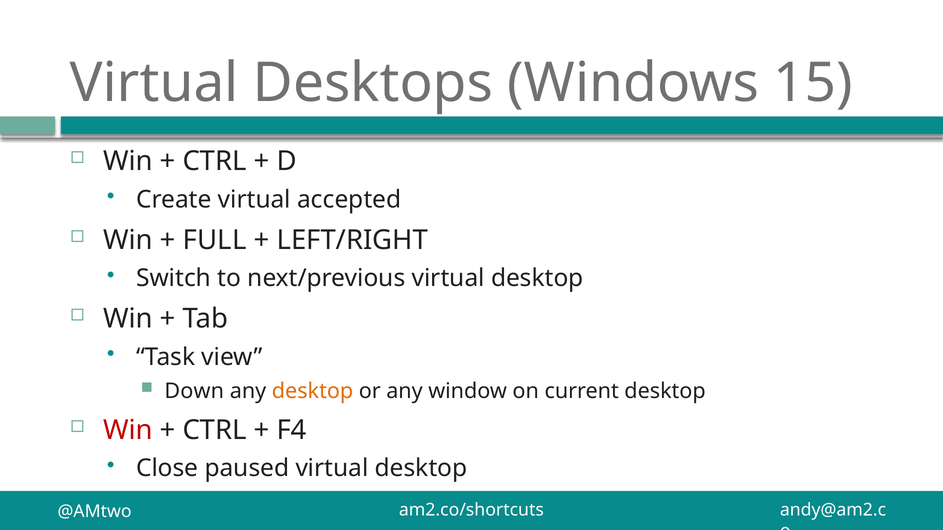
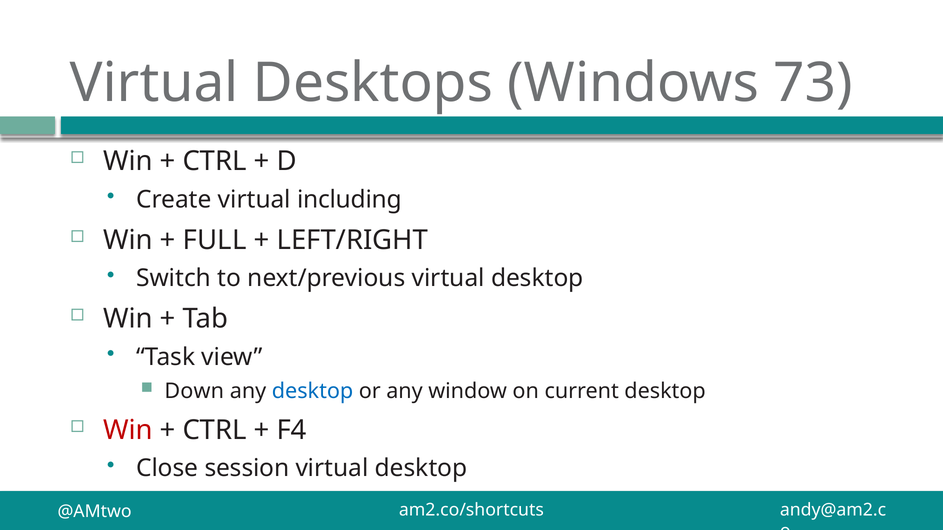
15: 15 -> 73 (813, 83)
accepted: accepted -> including (349, 200)
desktop colour: orange -> blue (313, 391)
paused: paused -> session (247, 469)
